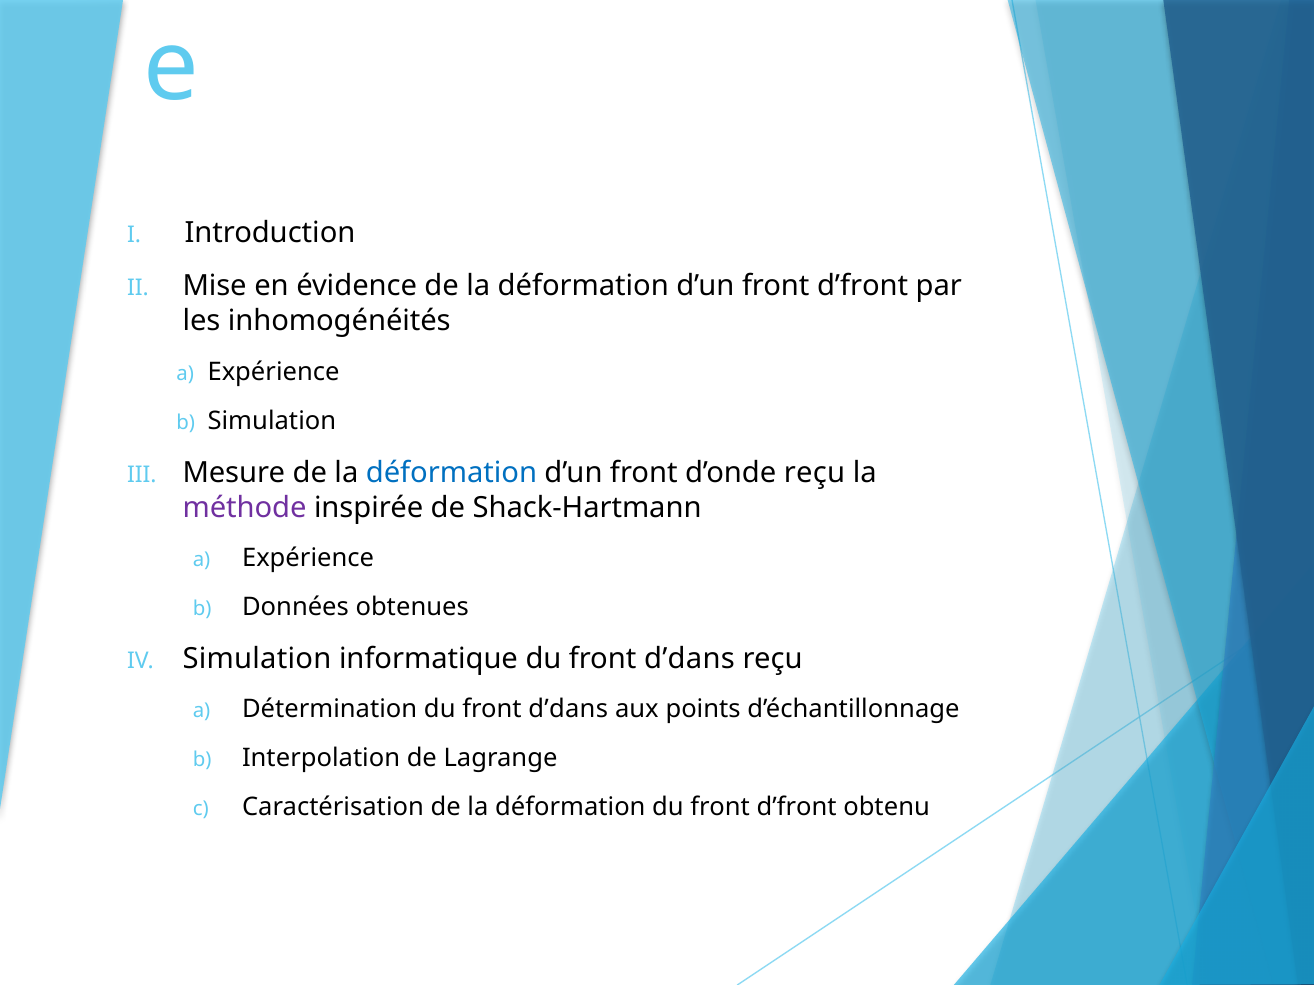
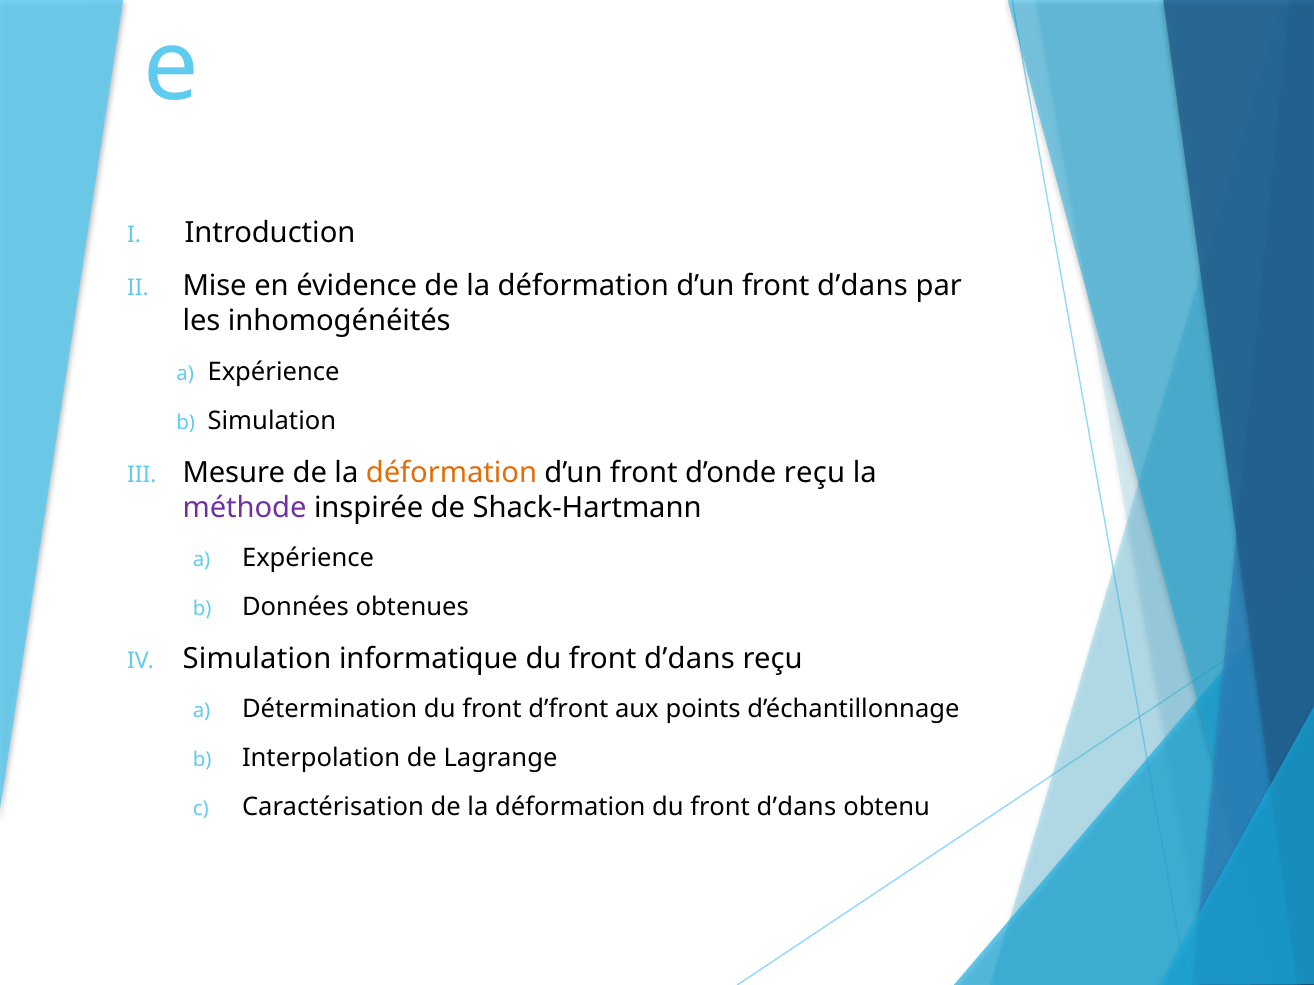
d’un front d’front: d’front -> d’dans (862, 286)
déformation colour: blue -> orange (451, 473)
Détermination du front d’dans: d’dans -> d’front (568, 710)
déformation du front d’front: d’front -> d’dans (796, 808)
